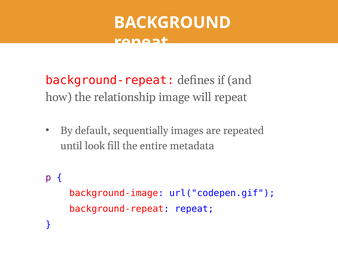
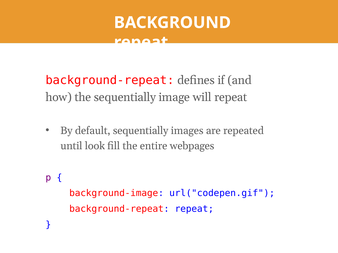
the relationship: relationship -> sequentially (125, 98)
metadata: metadata -> webpages (192, 146)
